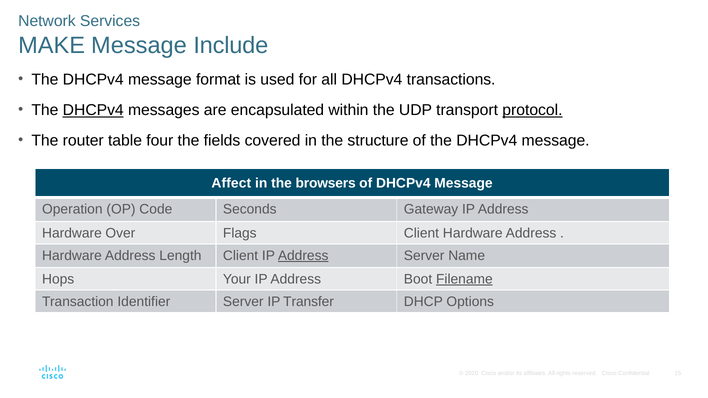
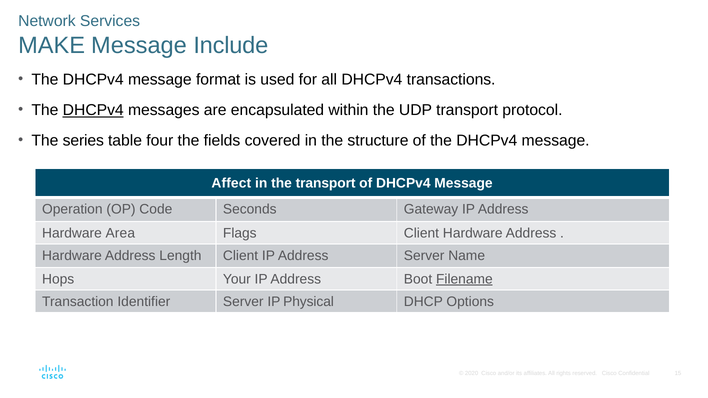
protocol underline: present -> none (532, 110)
router: router -> series (83, 141)
the browsers: browsers -> transport (326, 183)
Over: Over -> Area (120, 233)
Address underline: present -> none (303, 256)
Transfer: Transfer -> Physical (309, 302)
